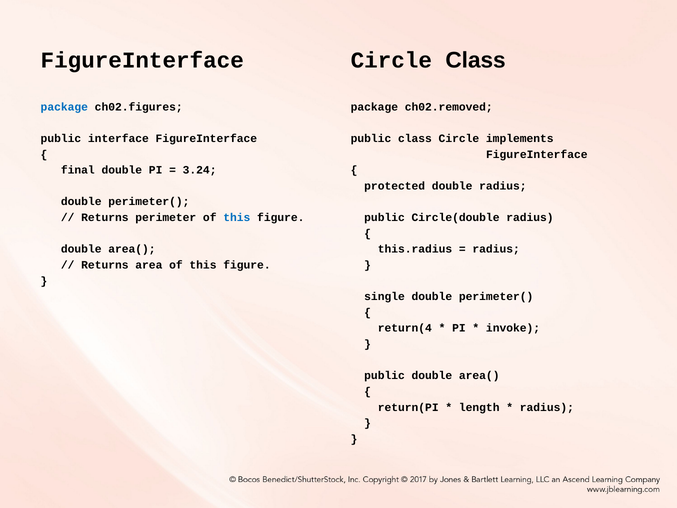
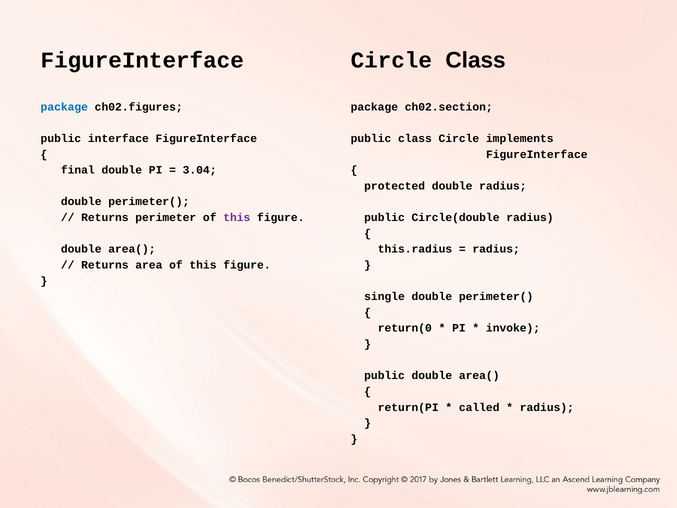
ch02.removed: ch02.removed -> ch02.section (449, 107)
3.24: 3.24 -> 3.04 (200, 170)
this colour: blue -> purple (237, 217)
return(4: return(4 -> return(0 (405, 328)
length: length -> called (479, 407)
